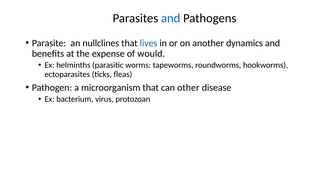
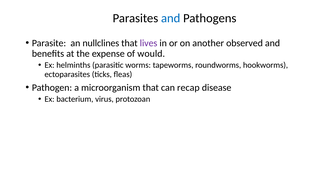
lives colour: blue -> purple (149, 43)
dynamics: dynamics -> observed (245, 43)
other: other -> recap (188, 88)
